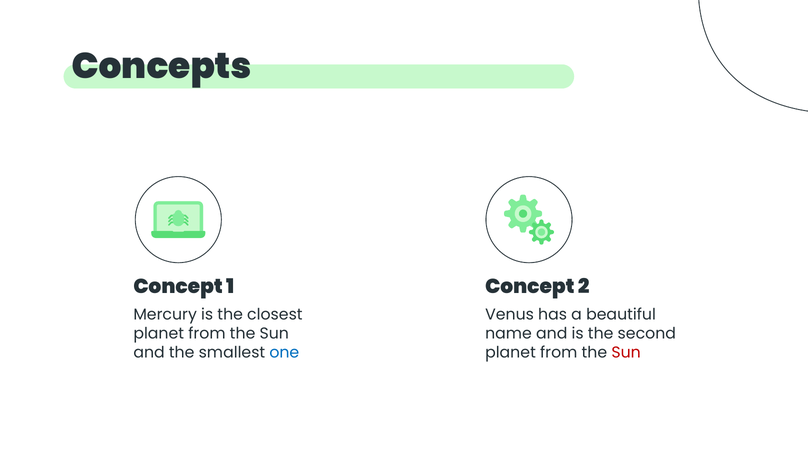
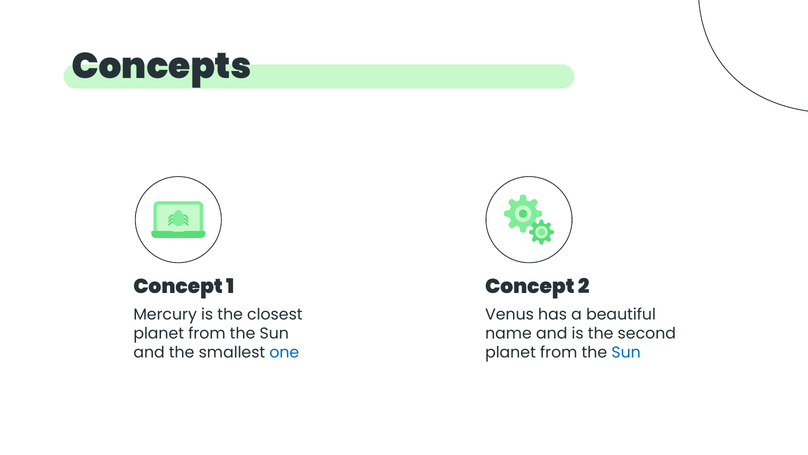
Sun colour: red -> blue (626, 352)
